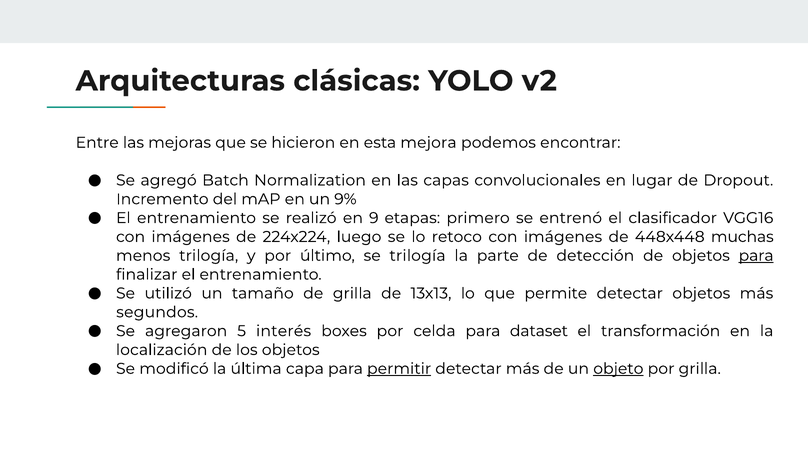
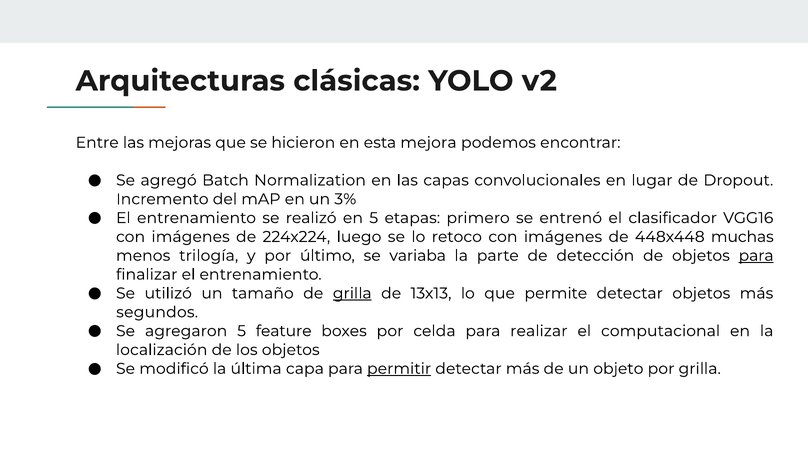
9%: 9% -> 3% (345, 199)
en 9: 9 -> 5 (374, 218)
se trilogía: trilogía -> variaba (418, 256)
grilla underline: none -> present (352, 294)
interés: interés -> feature (284, 331)
dataset: dataset -> realizar (539, 331)
transformación: transformación -> computacional (661, 331)
objeto underline: present -> none (618, 369)
